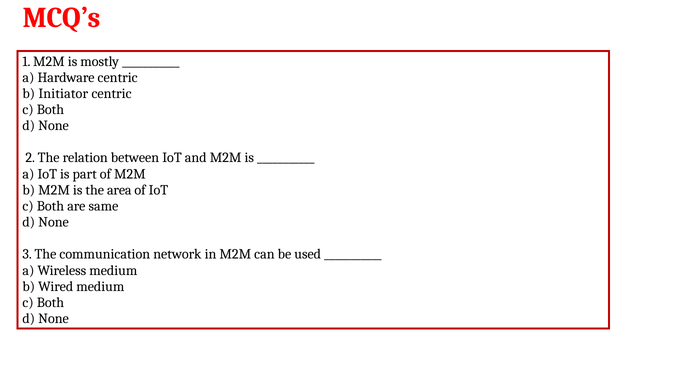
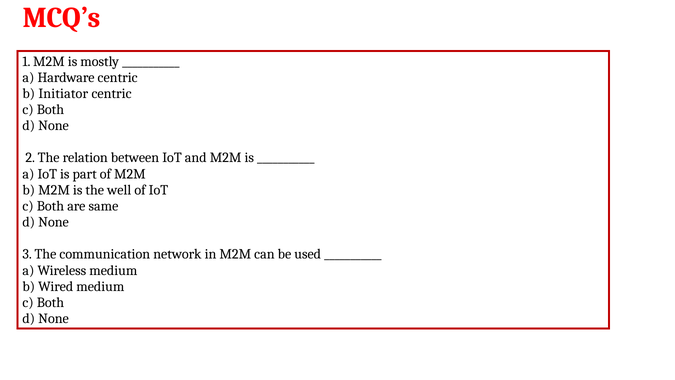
area: area -> well (119, 190)
